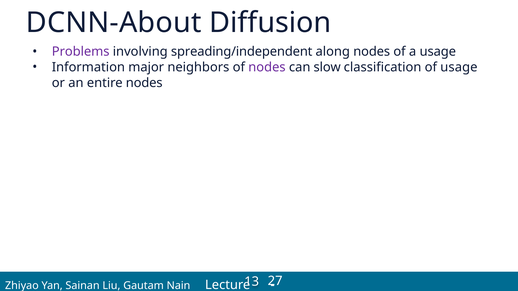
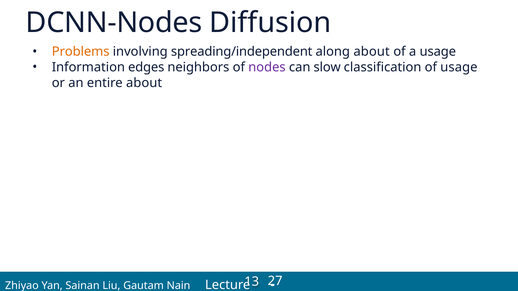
DCNN-About: DCNN-About -> DCNN-Nodes (114, 23)
Problems colour: purple -> orange (81, 52)
along nodes: nodes -> about (372, 52)
major: major -> edges (146, 67)
entire nodes: nodes -> about (144, 83)
